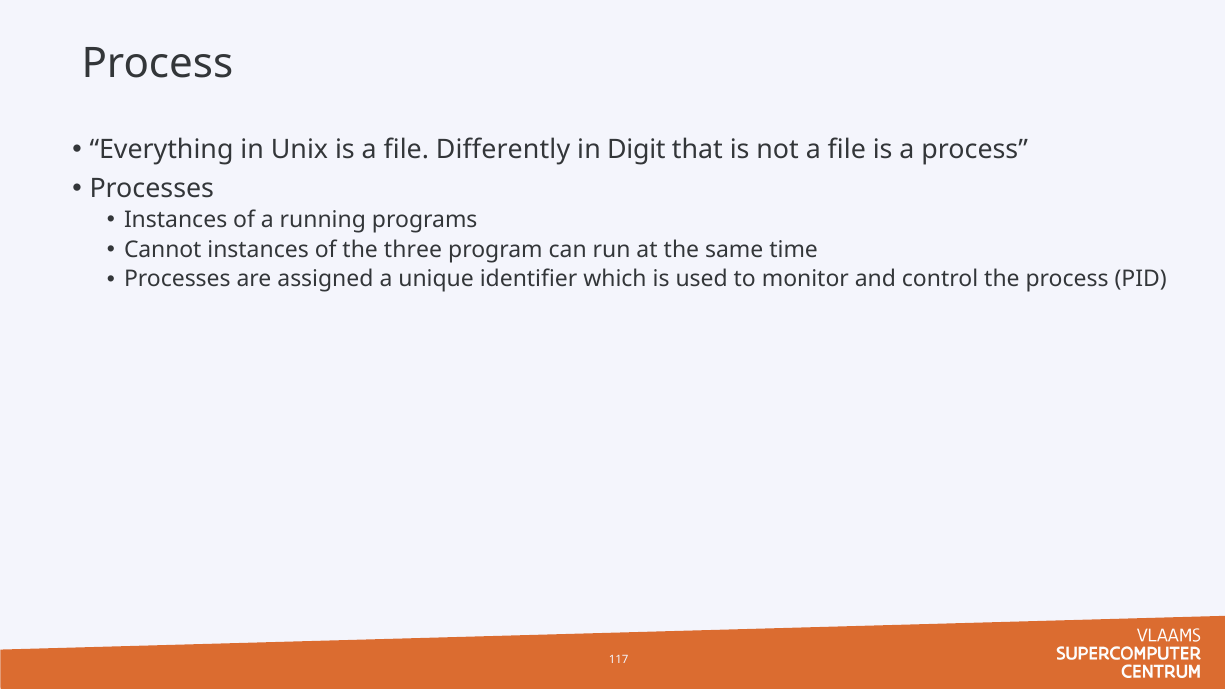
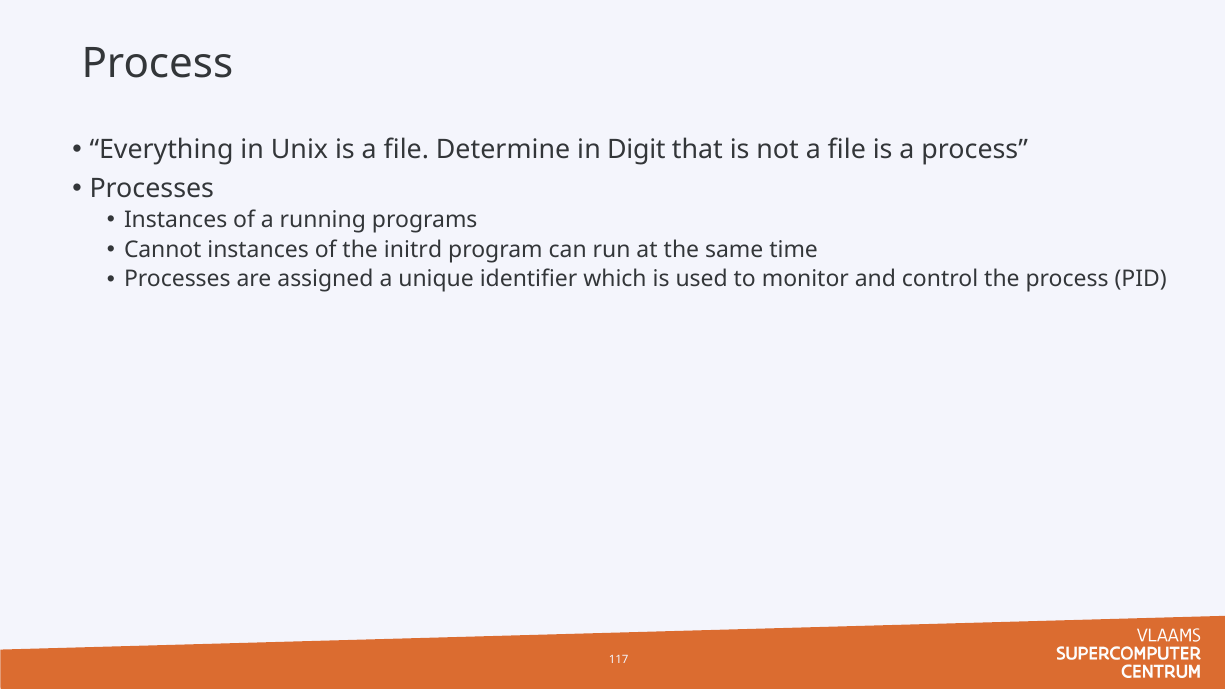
Differently: Differently -> Determine (503, 150)
three: three -> initrd (413, 250)
